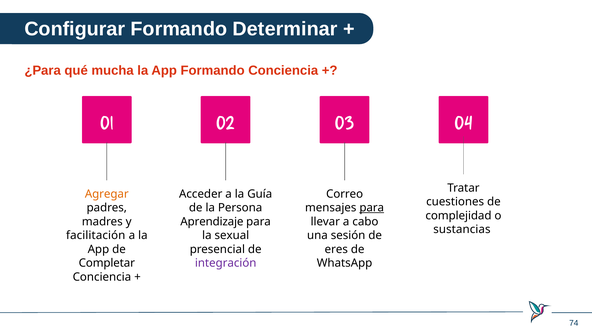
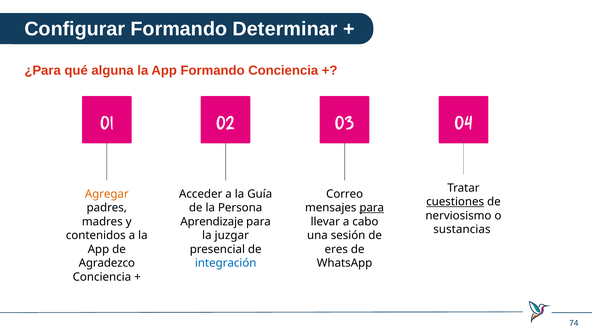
mucha: mucha -> alguna (113, 71)
cuestiones underline: none -> present (455, 202)
complejidad: complejidad -> nerviosismo (458, 216)
facilitación: facilitación -> contenidos (96, 235)
sexual: sexual -> juzgar (232, 235)
Completar: Completar -> Agradezco (107, 263)
integración colour: purple -> blue (226, 263)
